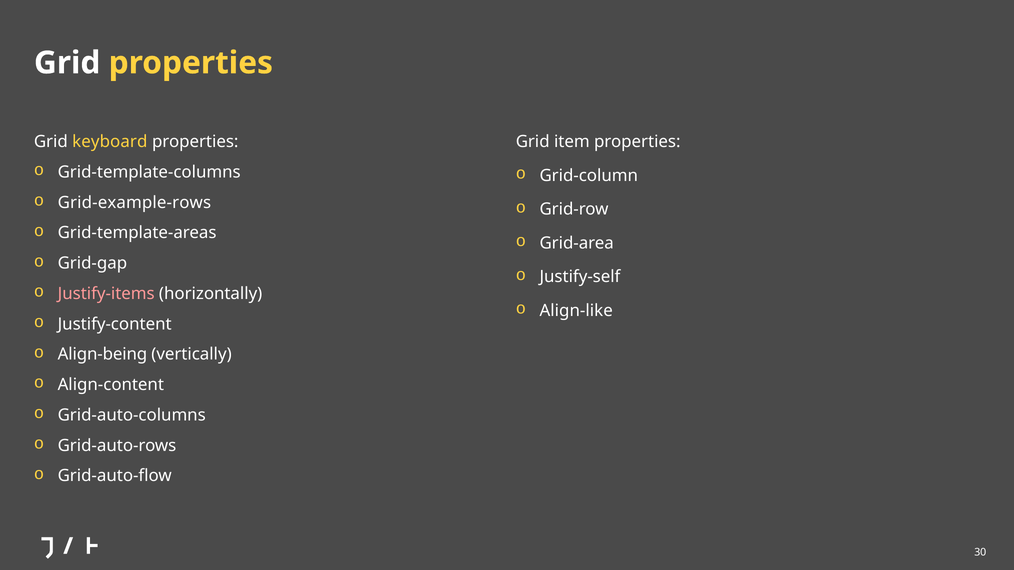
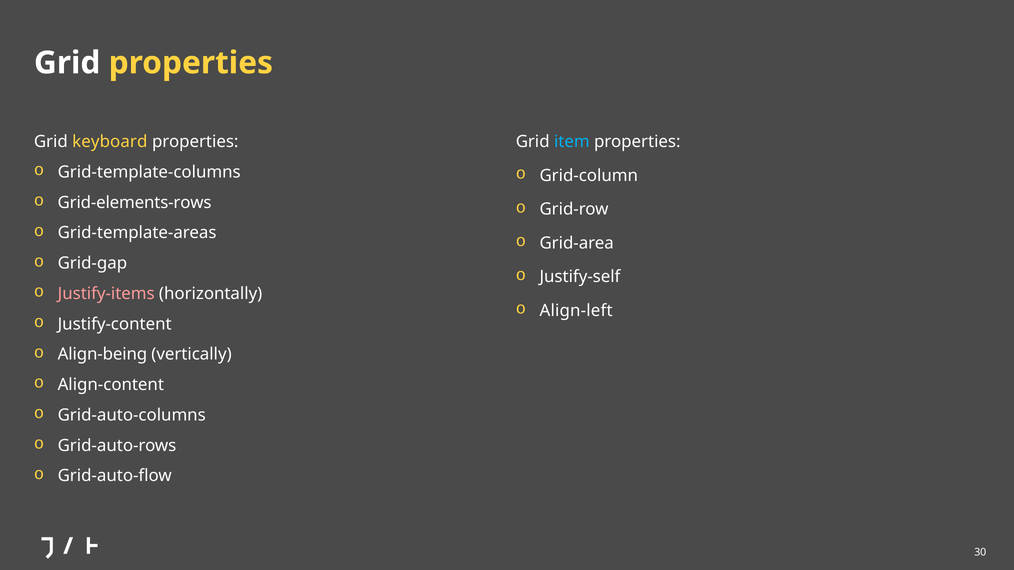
item colour: white -> light blue (572, 142)
Grid-example-rows: Grid-example-rows -> Grid-elements-rows (135, 203)
Align-like: Align-like -> Align-left (576, 311)
